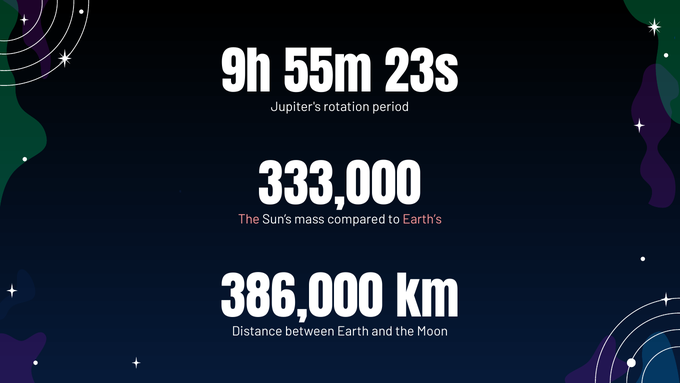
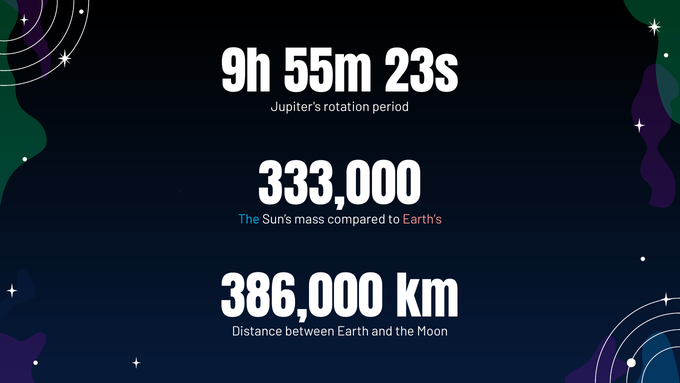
The colour: pink -> light blue (249, 219)
